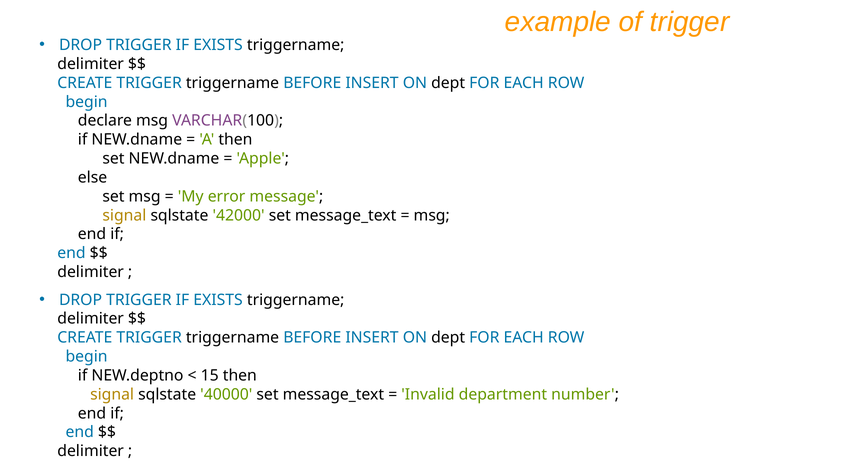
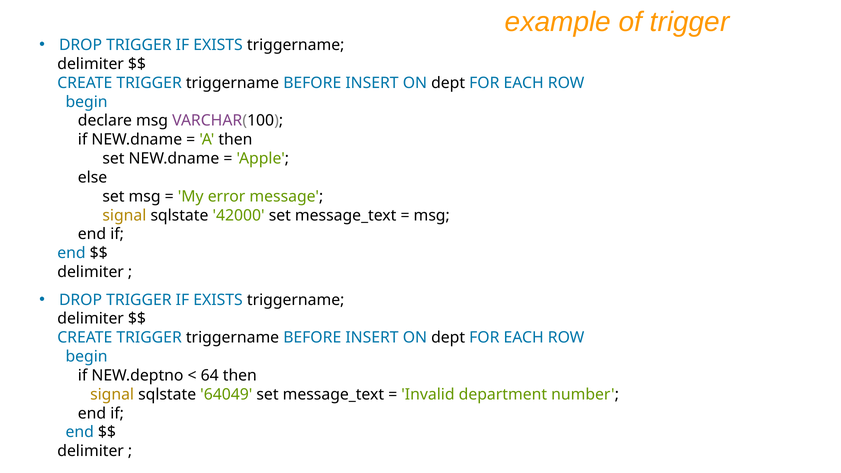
15: 15 -> 64 (210, 376)
40000: 40000 -> 64049 (226, 394)
